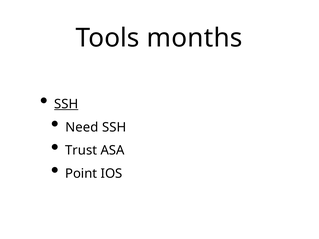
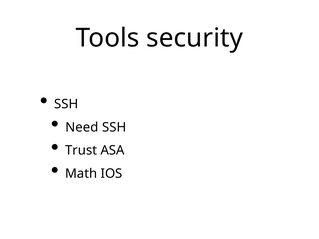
months: months -> security (195, 38)
SSH underline: present -> none (66, 104)
Point: Point -> Math (81, 174)
